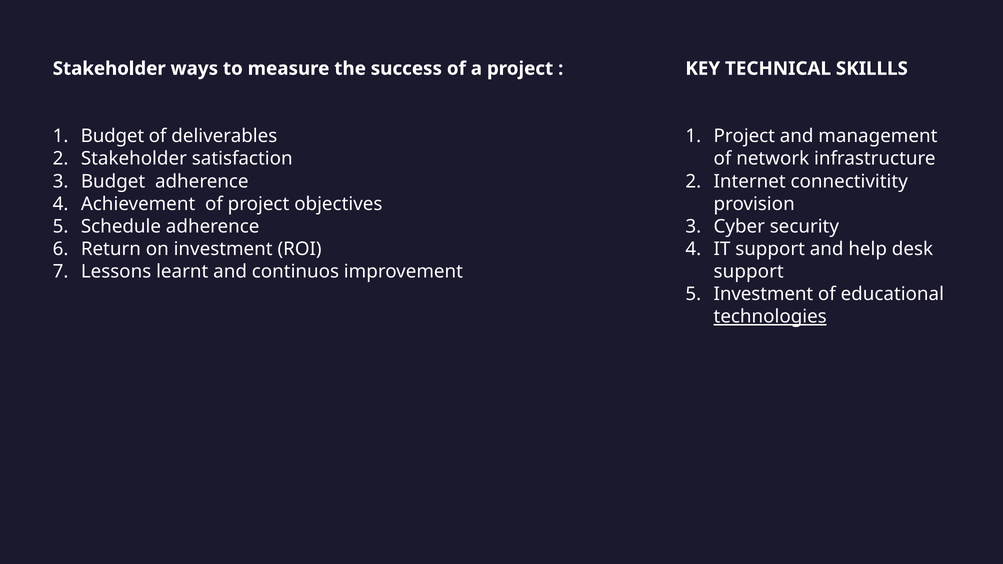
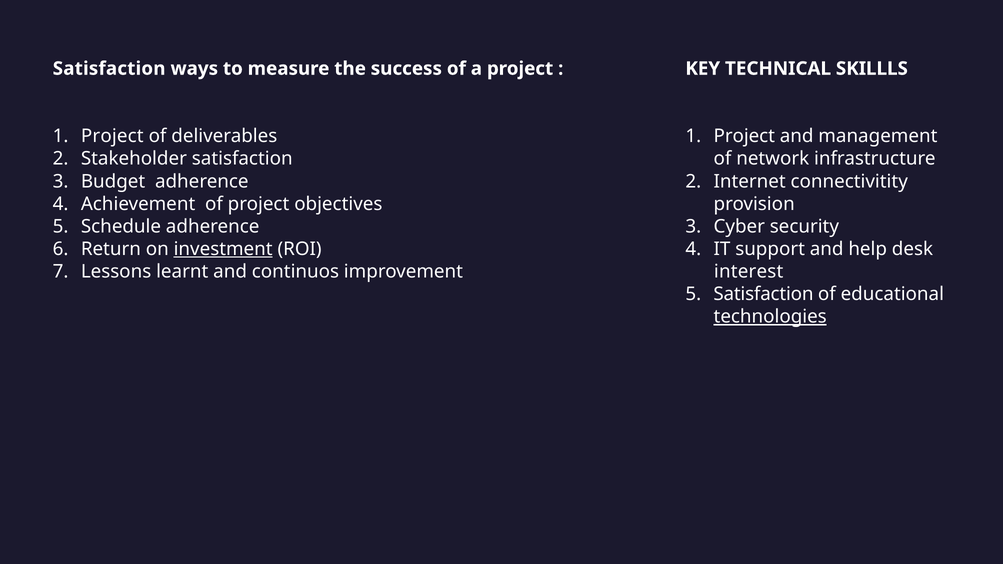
Stakeholder: Stakeholder -> Satisfaction (109, 69)
Budget: Budget -> Project (112, 136)
investment underline: none -> present (223, 249)
support: support -> interest (749, 272)
Investment: Investment -> Satisfaction (763, 294)
